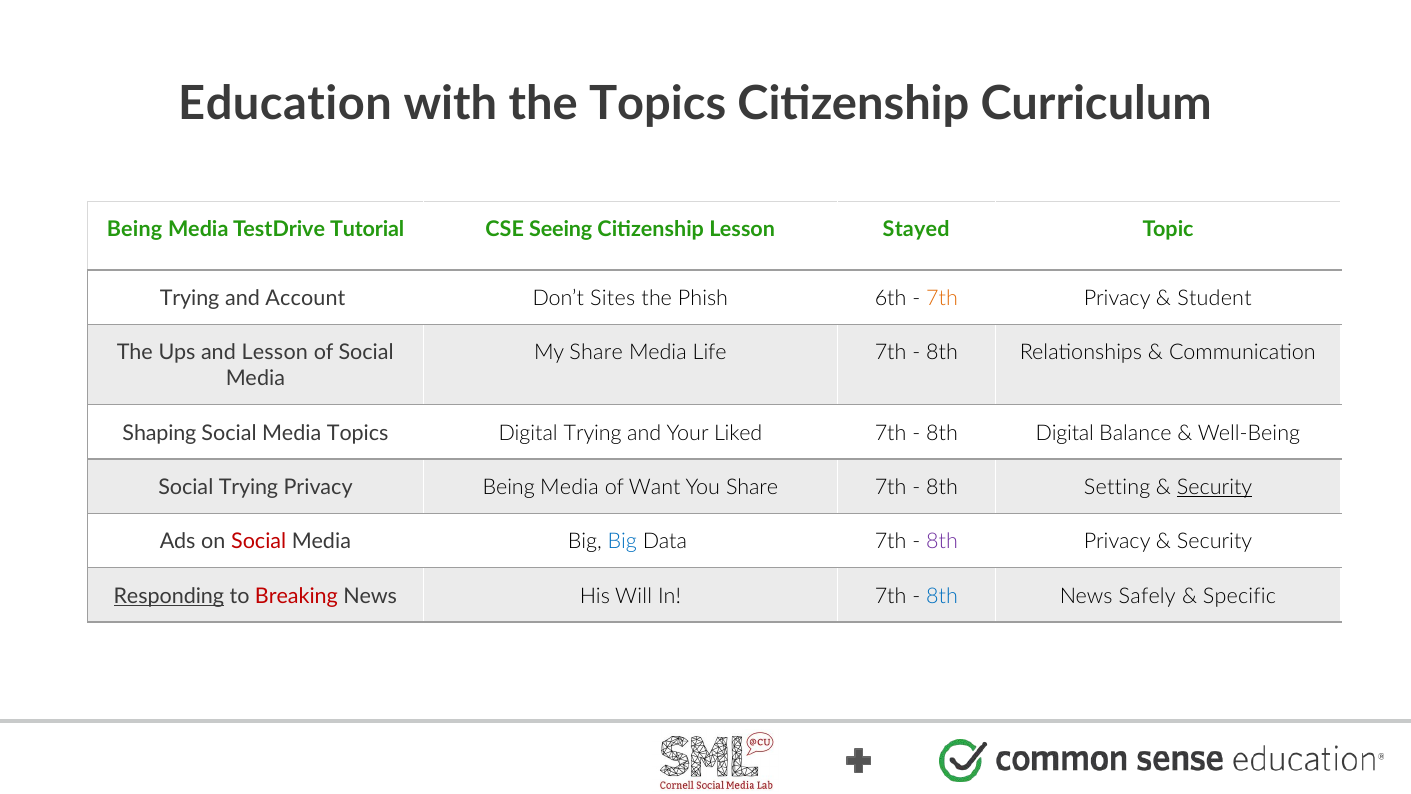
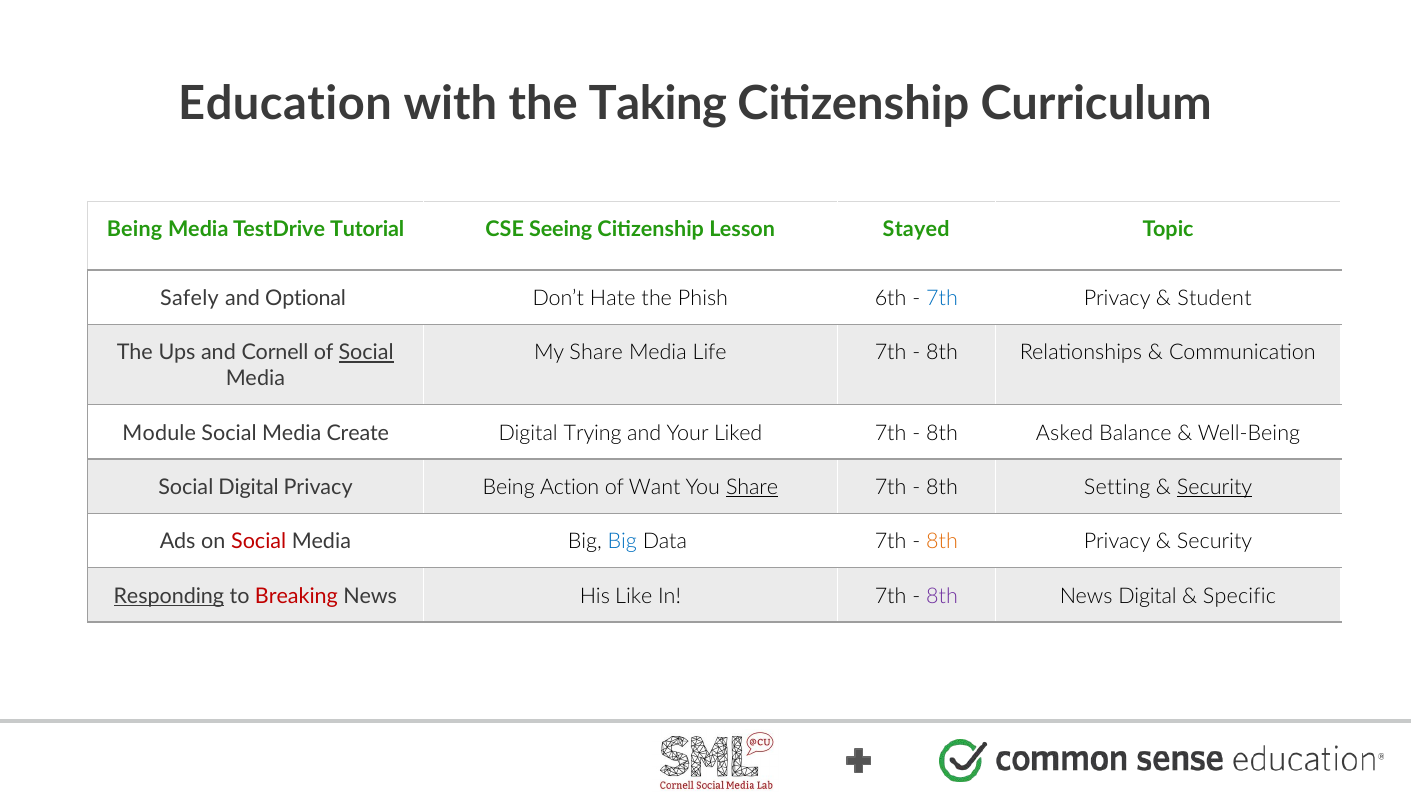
the Topics: Topics -> Taking (658, 104)
Trying: Trying -> Safely (189, 298)
Account: Account -> Optional (306, 298)
Sites: Sites -> Hate (613, 298)
7th colour: orange -> blue (942, 298)
and Lesson: Lesson -> Cornell (275, 353)
Social underline: none -> present (366, 353)
Shaping: Shaping -> Module (159, 433)
Media Topics: Topics -> Create (358, 433)
8th Digital: Digital -> Asked (1065, 433)
Social Trying: Trying -> Digital (249, 487)
Privacy Being Media: Media -> Action (570, 487)
Share underline: none -> present (752, 487)
8th colour: purple -> orange (942, 541)
Will: Will -> Like (634, 596)
8th colour: blue -> purple (942, 596)
News Safely: Safely -> Digital (1147, 596)
